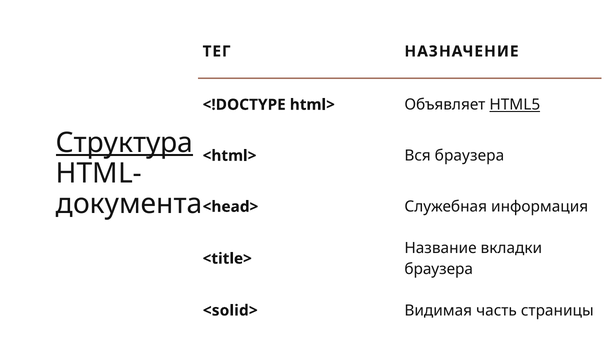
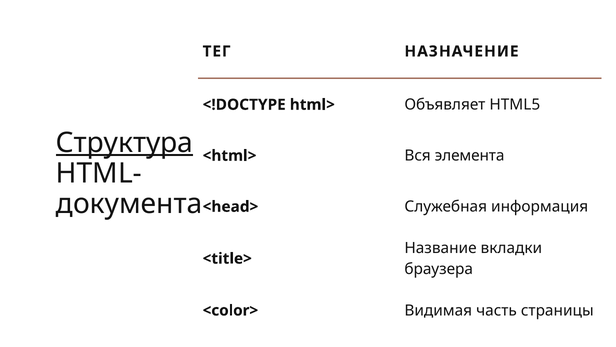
HTML5 underline: present -> none (515, 105)
Вся браузера: браузера -> элемента (470, 155)
<solid>: <solid> -> <color> (230, 310)
